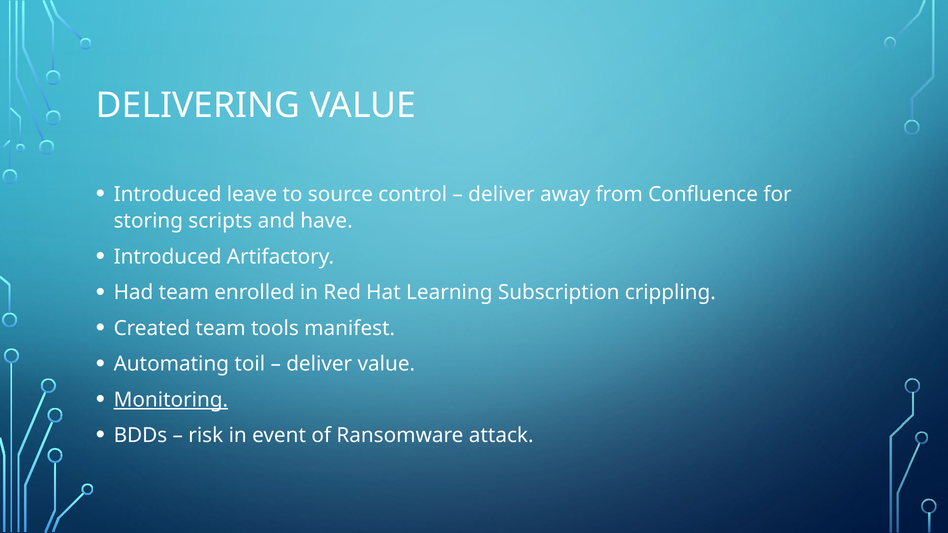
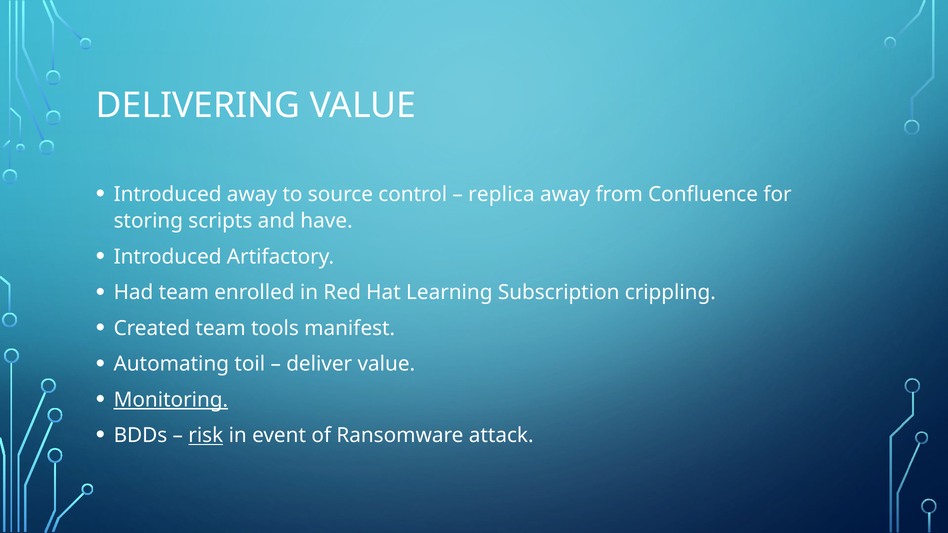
Introduced leave: leave -> away (252, 194)
deliver: deliver -> replica (501, 194)
risk underline: none -> present (206, 436)
